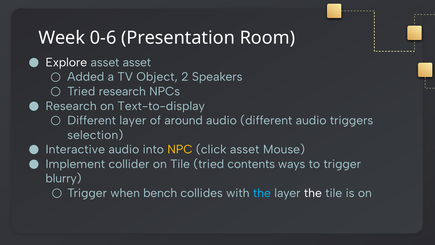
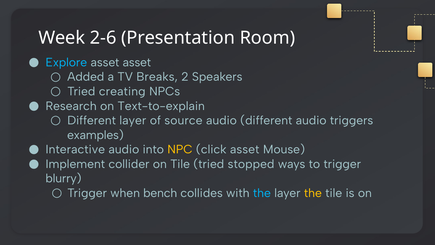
0-6: 0-6 -> 2-6 (103, 38)
Explore colour: white -> light blue (66, 62)
Object: Object -> Breaks (157, 77)
Tried research: research -> creating (122, 91)
Text-to-display: Text-to-display -> Text-to-explain (161, 106)
around: around -> source (183, 120)
selection: selection -> examples (95, 135)
contents: contents -> stopped (251, 164)
the colour: white -> yellow (313, 193)
